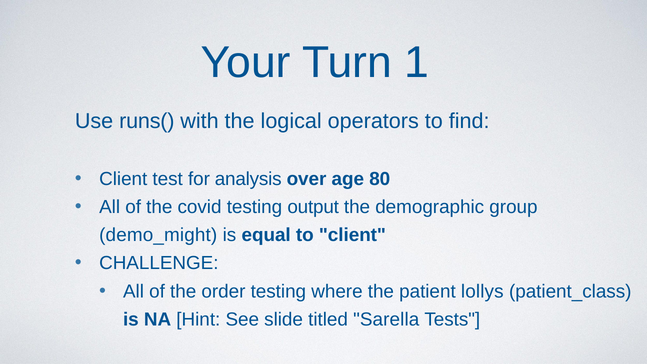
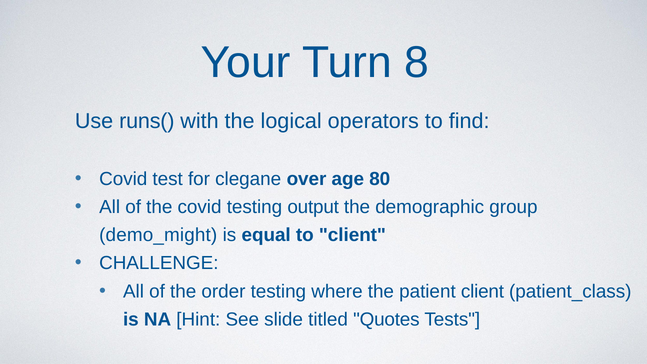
1: 1 -> 8 (416, 63)
Client: Client -> Covid (123, 179)
analysis: analysis -> clegane (248, 179)
patient lollys: lollys -> client (482, 291)
Sarella: Sarella -> Quotes (386, 319)
